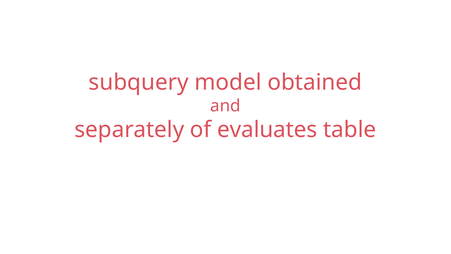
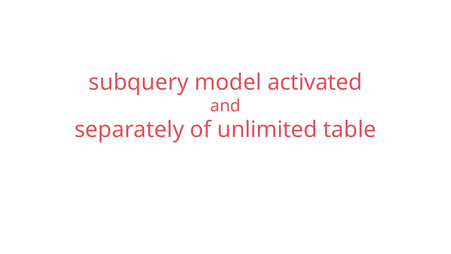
obtained: obtained -> activated (315, 82)
evaluates: evaluates -> unlimited (267, 130)
